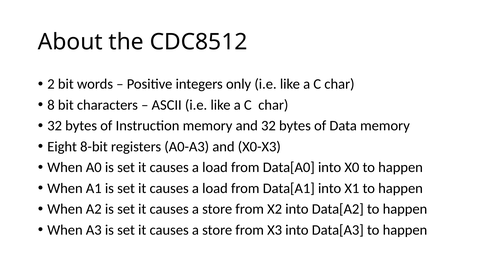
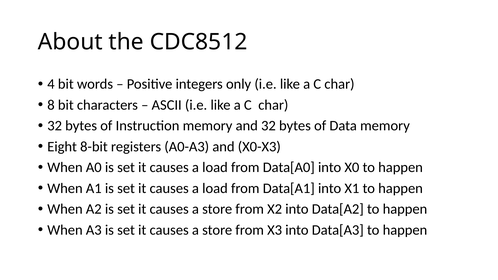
2: 2 -> 4 (51, 84)
